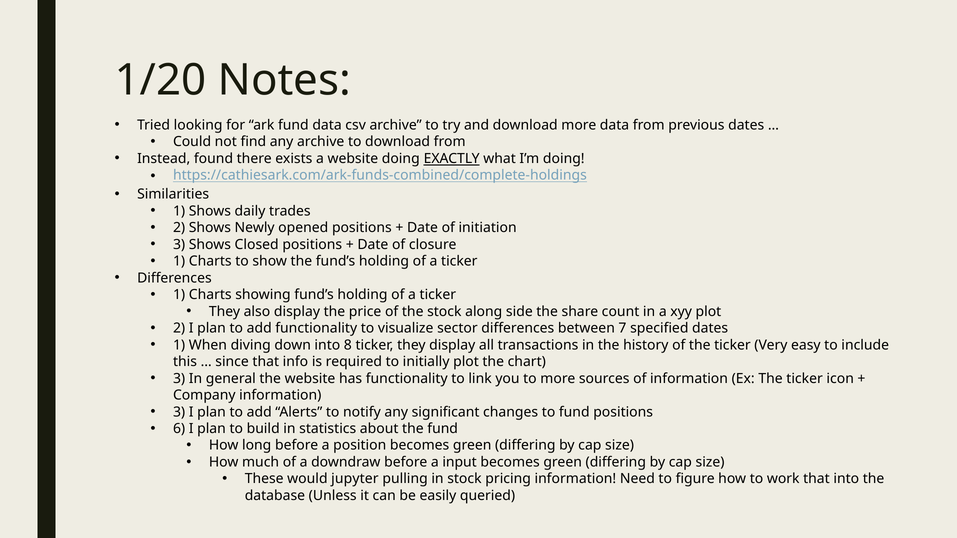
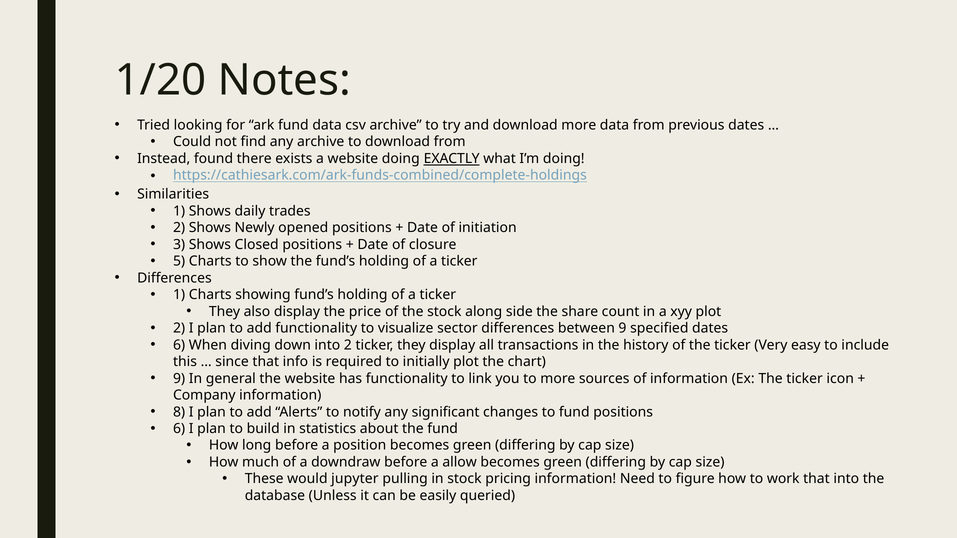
1: 1 -> 5 (179, 261)
between 7: 7 -> 9 (622, 328)
1: 1 -> 6 (179, 345)
into 8: 8 -> 2 (348, 345)
3: 3 -> 9 (179, 379)
3: 3 -> 8 (179, 412)
input: input -> allow (460, 462)
